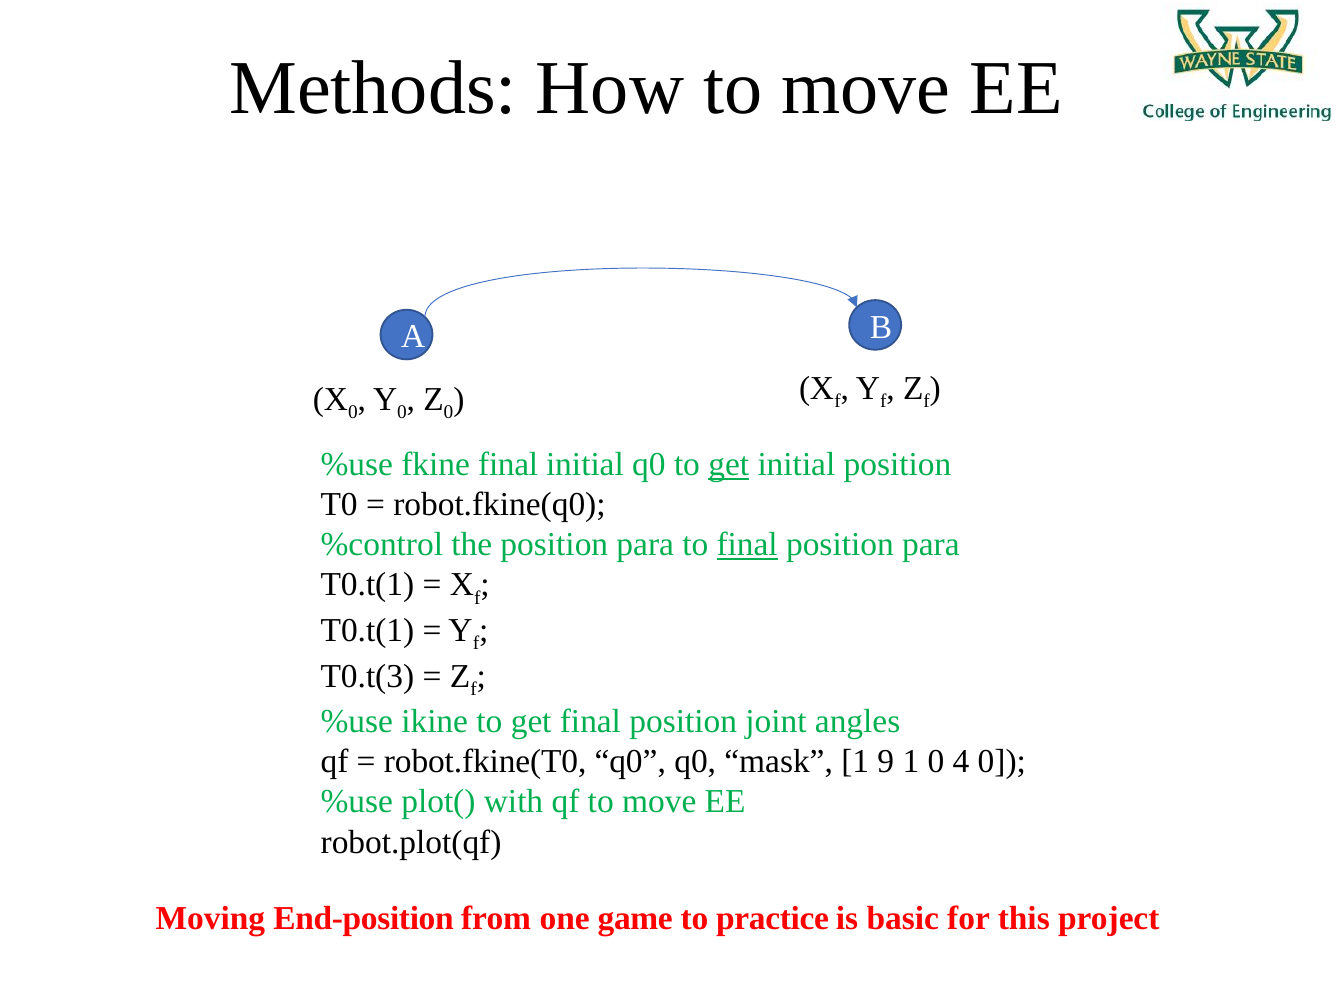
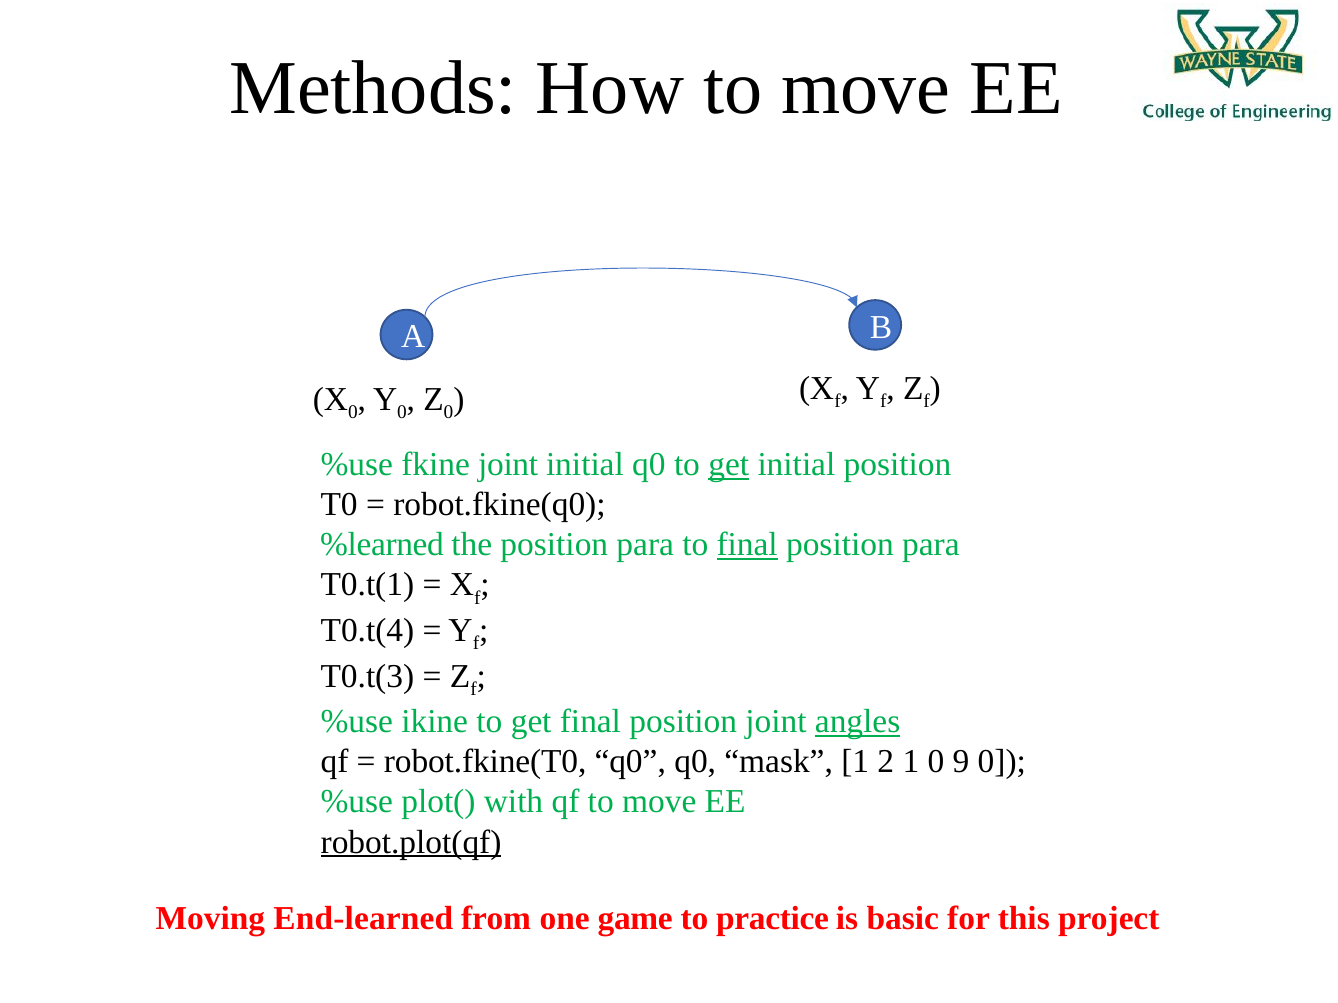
fkine final: final -> joint (508, 465)
%control: %control -> %learned (382, 545)
T0.t(1: T0.t(1 -> T0.t(4 (367, 631)
angles underline: none -> present (858, 722)
9: 9 -> 2 (886, 762)
4: 4 -> 9 (961, 762)
robot.plot(qf underline: none -> present (411, 842)
End-position: End-position -> End-learned (363, 919)
